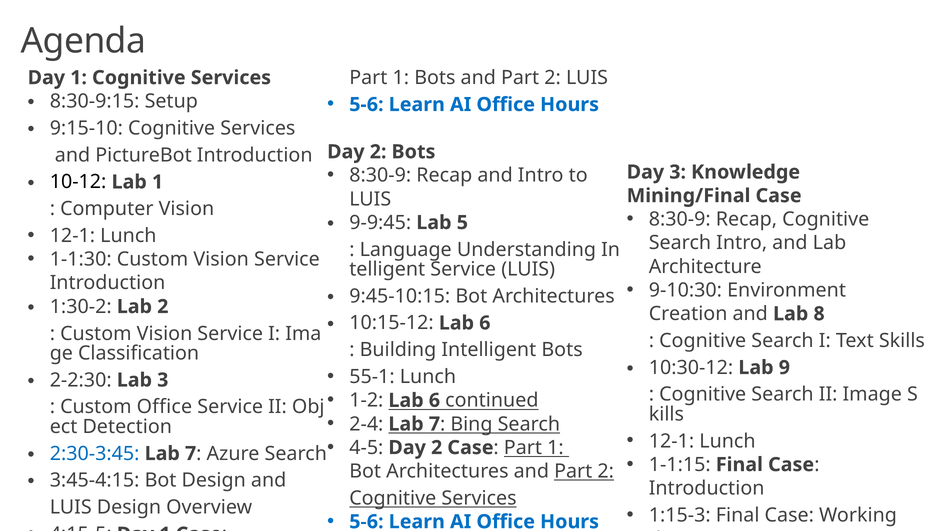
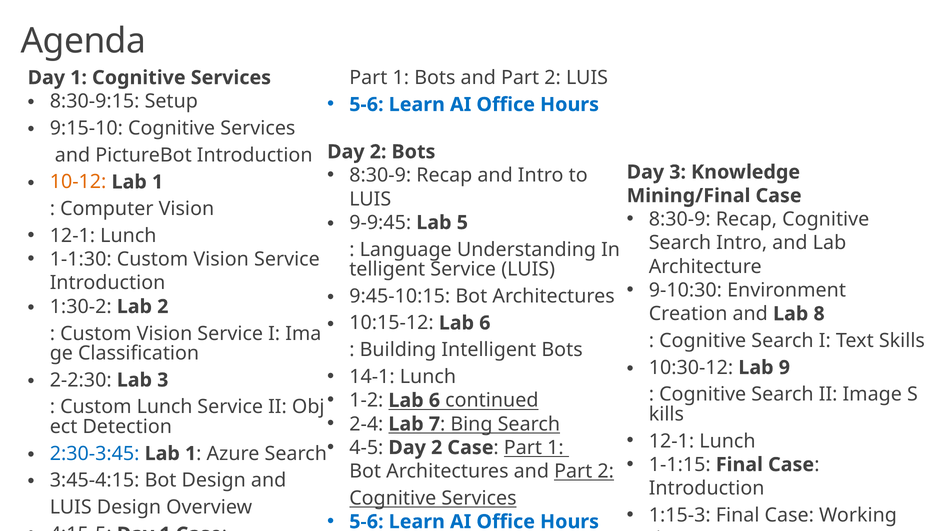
10-12 colour: black -> orange (78, 182)
55-1: 55-1 -> 14-1 (372, 377)
Custom Office: Office -> Lunch (165, 407)
7: 7 -> 1 (191, 454)
